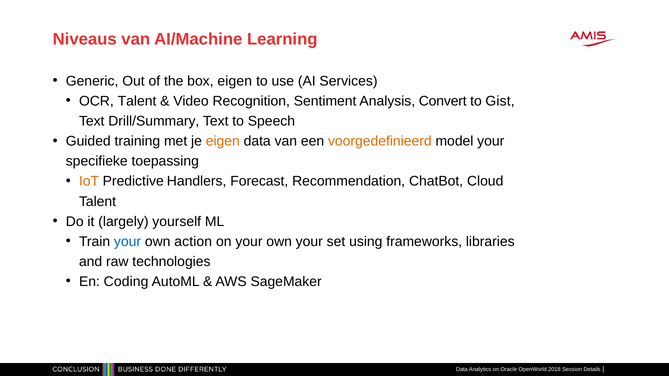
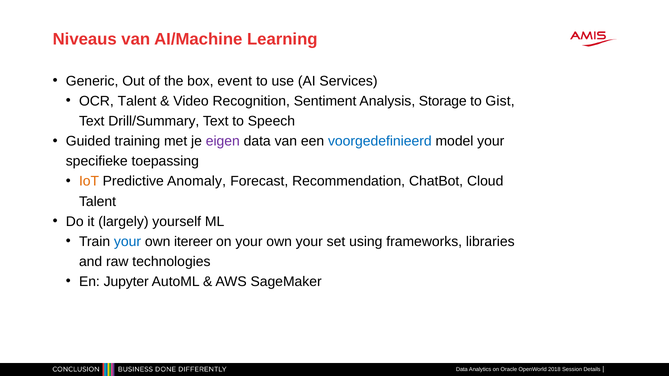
box eigen: eigen -> event (235, 81)
Convert: Convert -> Storage (443, 101)
eigen colour: orange -> purple (223, 141)
voorgedefinieerd colour: orange -> blue (380, 141)
Handlers: Handlers -> Anomaly (197, 182)
action: action -> itereer (193, 242)
Coding: Coding -> Jupyter (126, 282)
